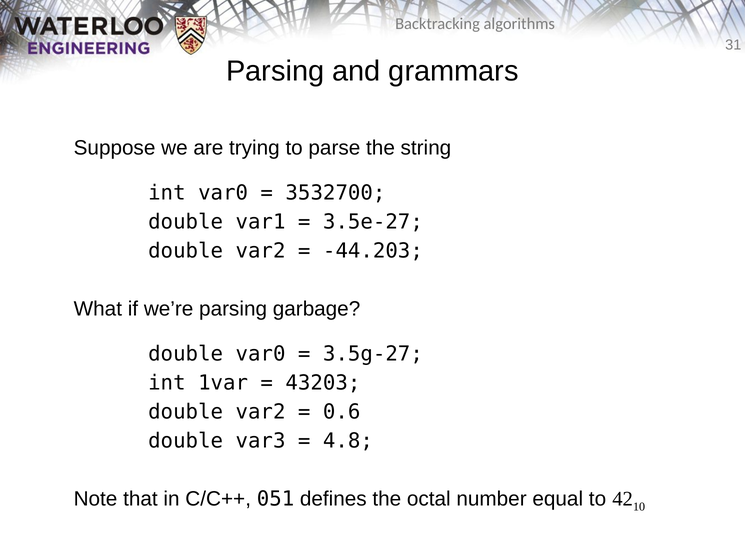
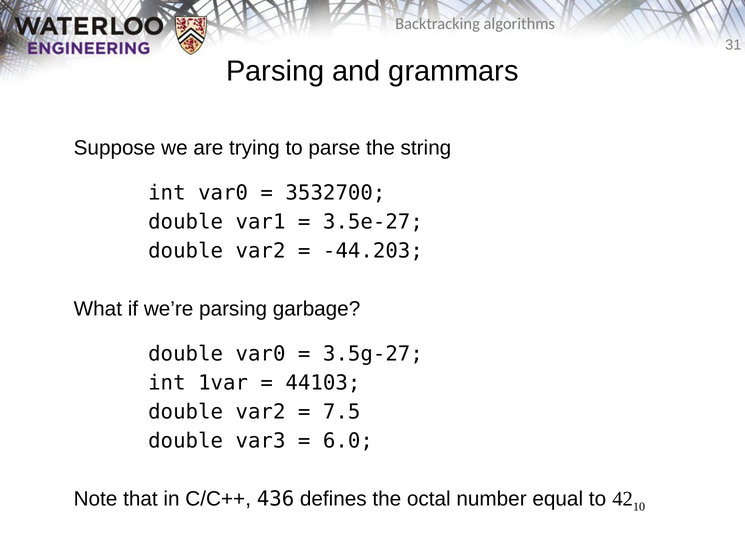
43203: 43203 -> 44103 (323, 383)
0.6: 0.6 -> 7.5 (342, 412)
4.8: 4.8 -> 6.0 (348, 441)
051: 051 -> 436 (276, 499)
